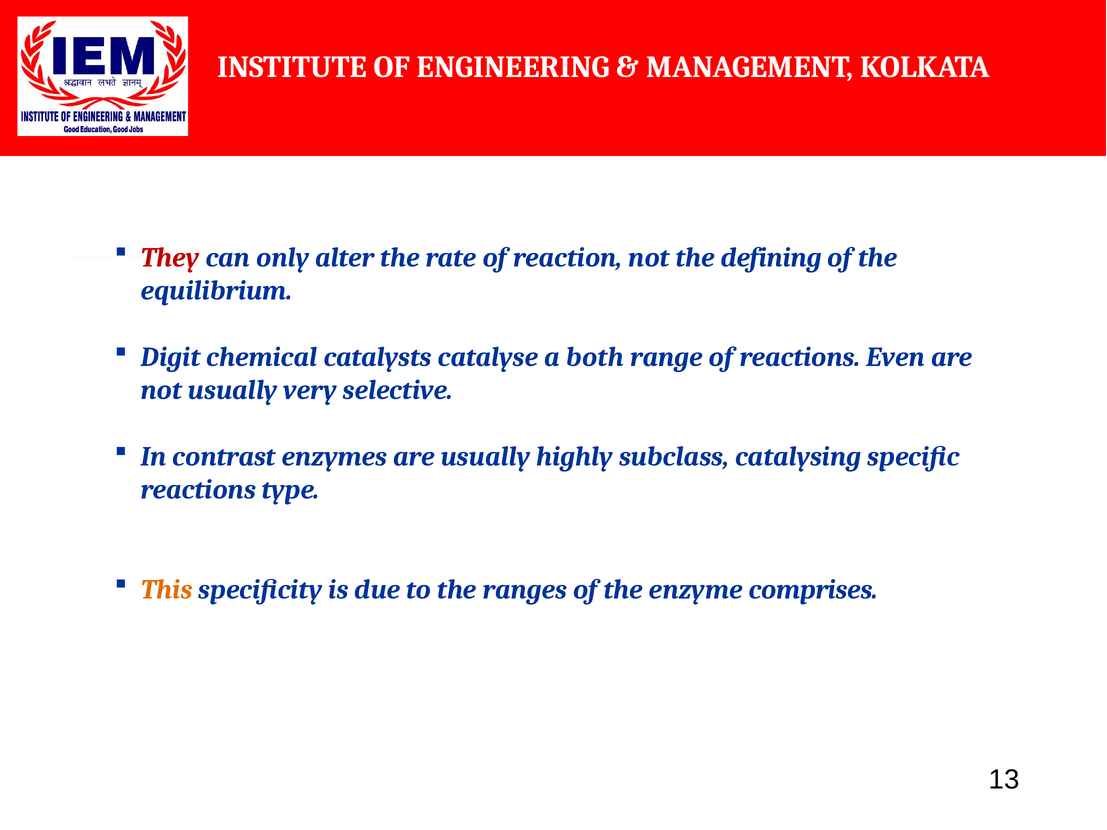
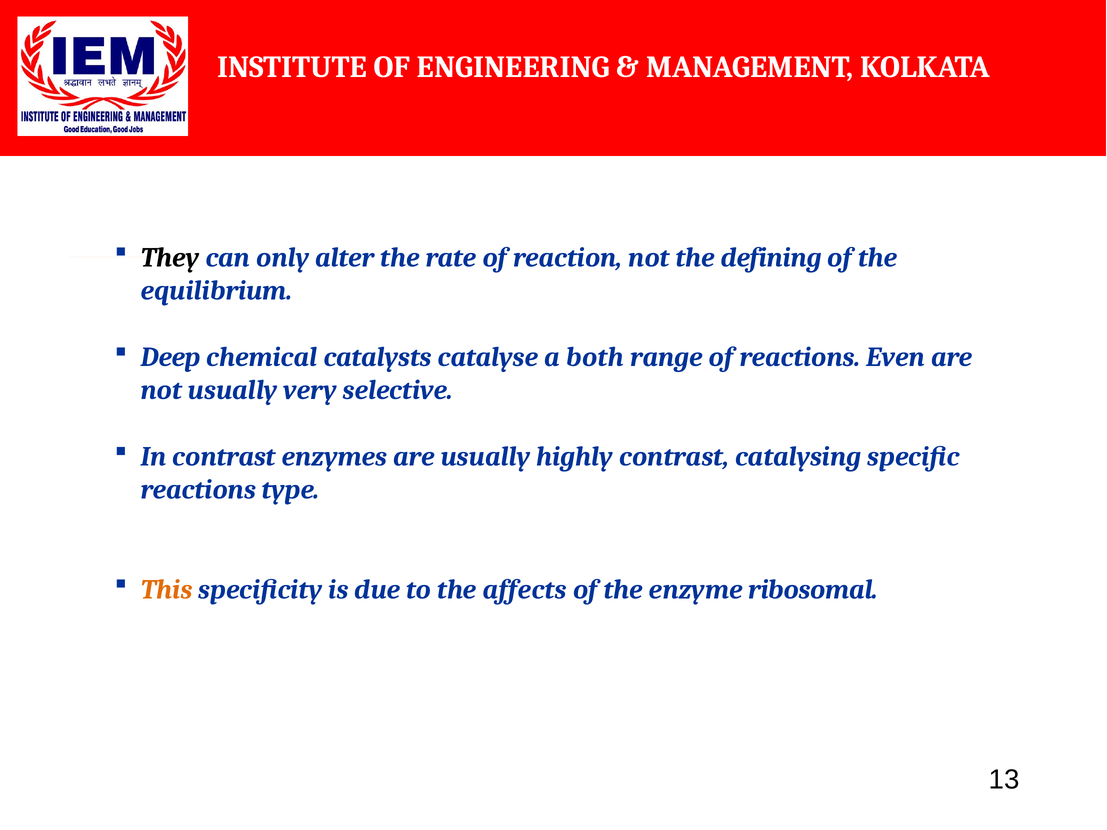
They colour: red -> black (170, 257)
Digit: Digit -> Deep (171, 357)
highly subclass: subclass -> contrast (674, 457)
ranges: ranges -> affects (525, 590)
comprises: comprises -> ribosomal (813, 590)
